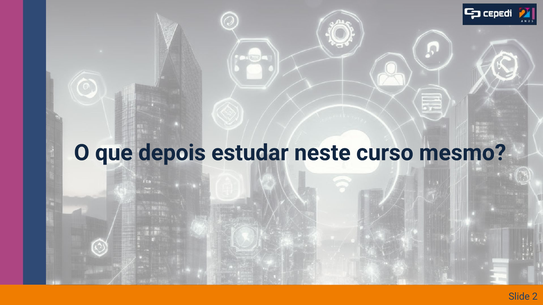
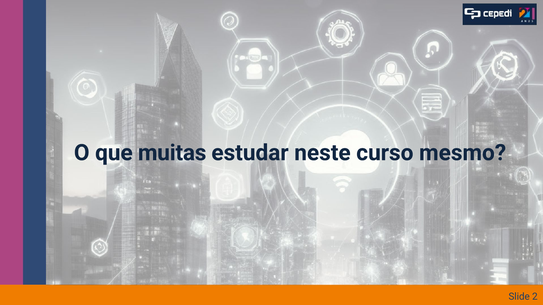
depois: depois -> muitas (172, 153)
